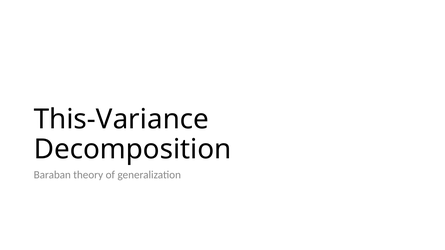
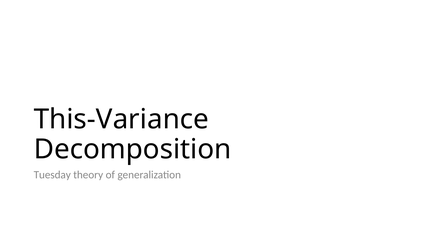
Baraban: Baraban -> Tuesday (52, 175)
